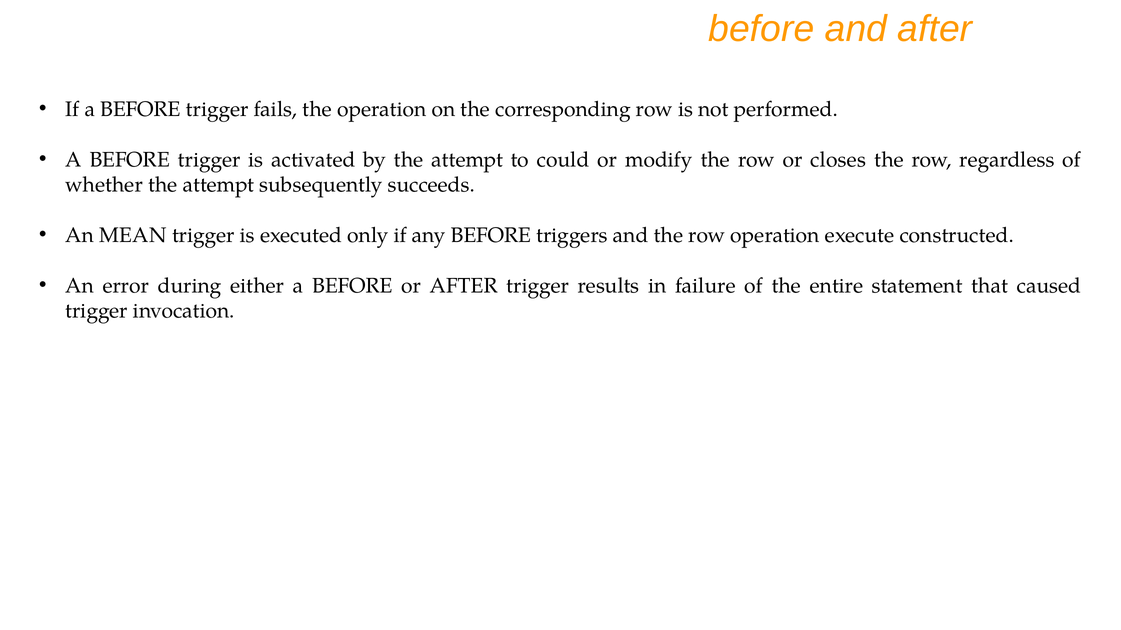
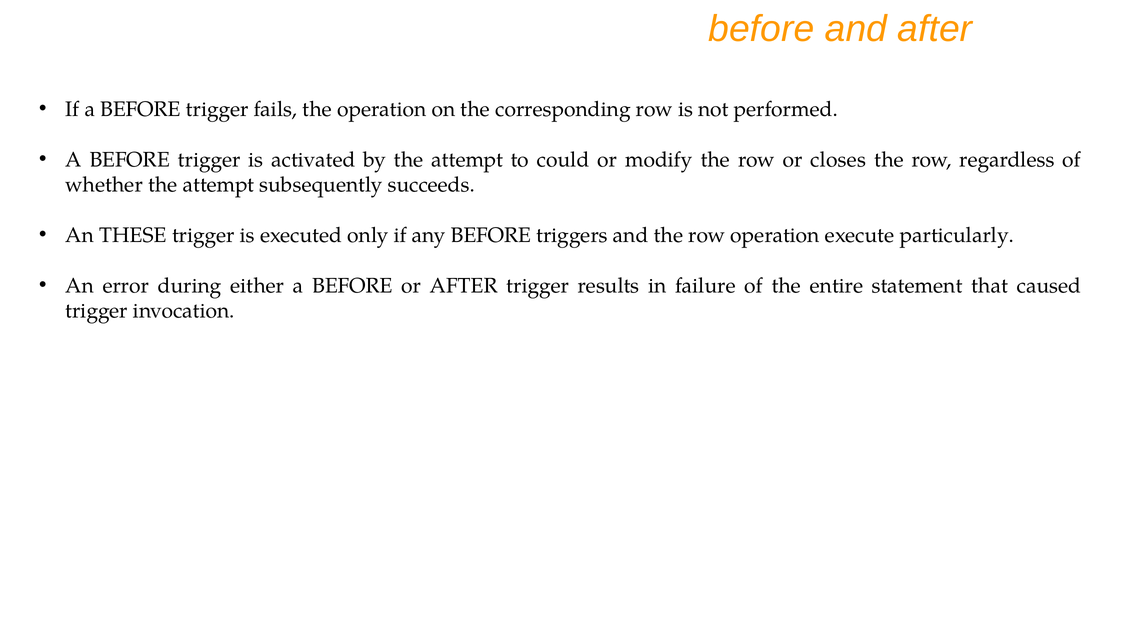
MEAN: MEAN -> THESE (133, 235)
constructed: constructed -> particularly (957, 235)
